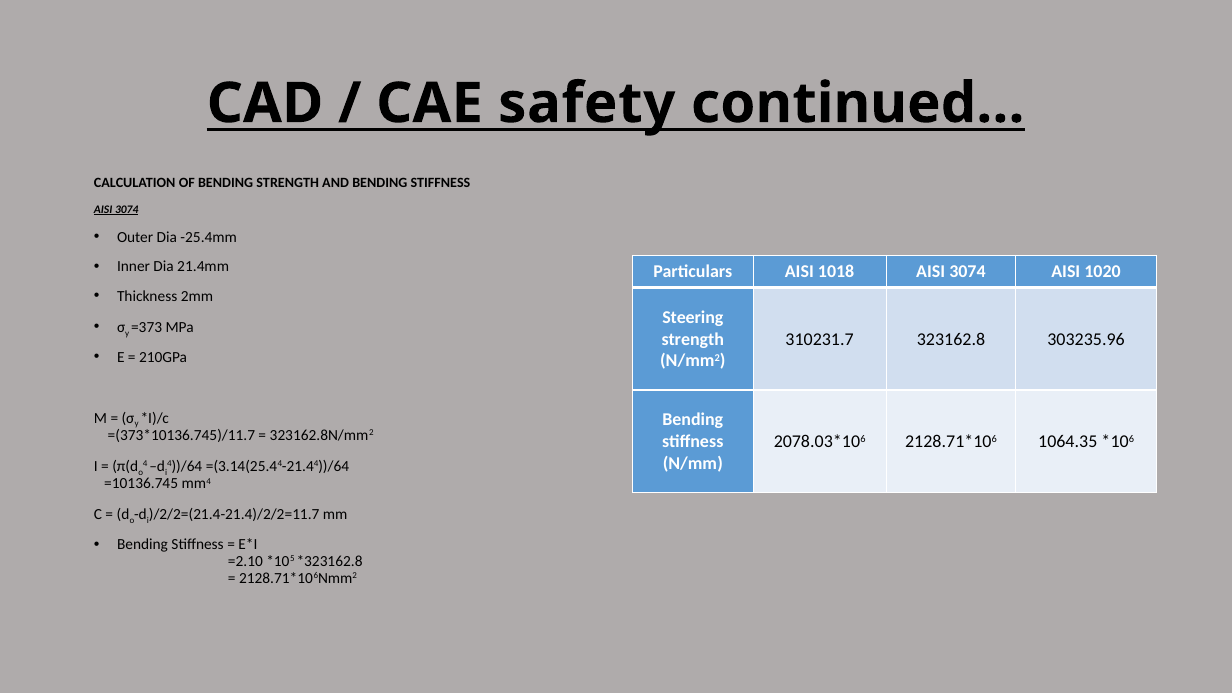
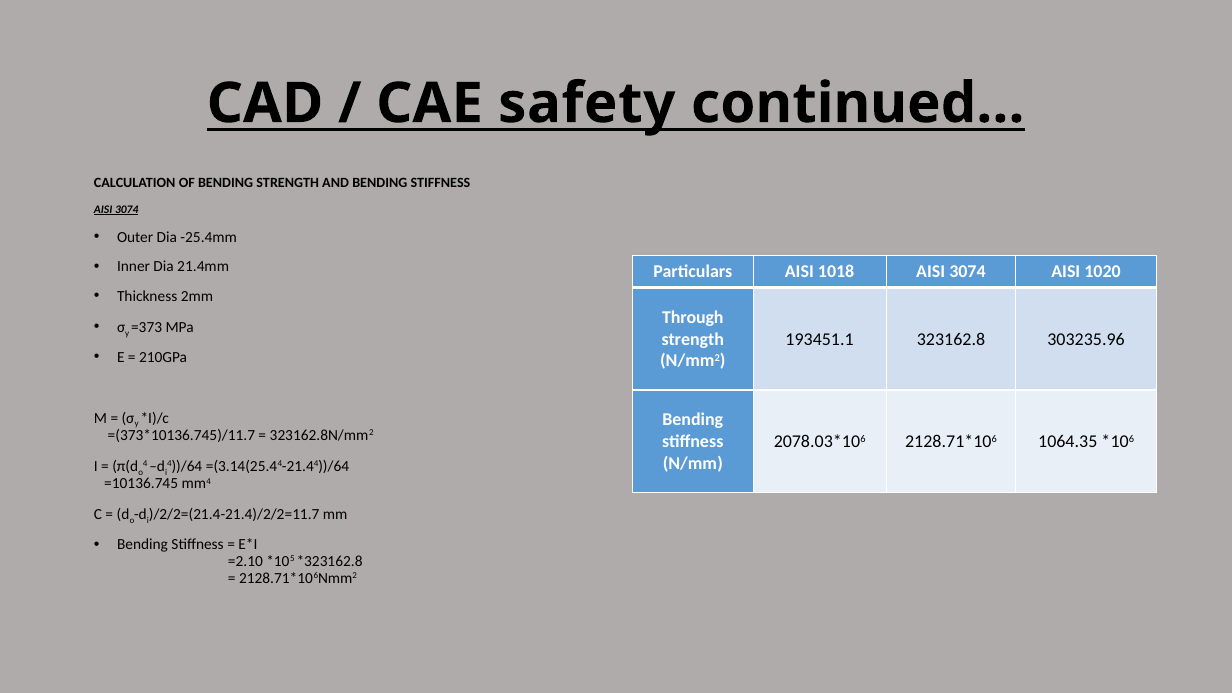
Steering: Steering -> Through (693, 317)
310231.7: 310231.7 -> 193451.1 (820, 339)
